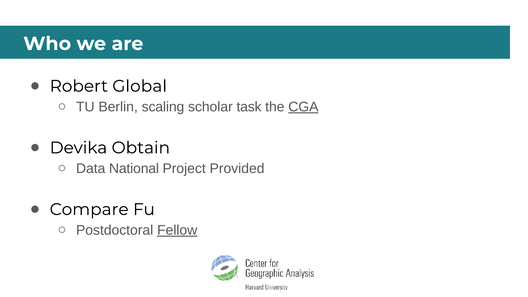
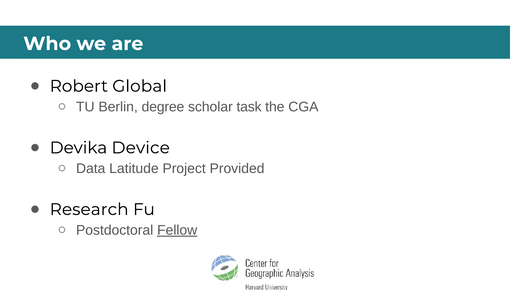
scaling: scaling -> degree (163, 107)
CGA underline: present -> none (303, 107)
Obtain: Obtain -> Device (141, 148)
National: National -> Latitude (134, 169)
Compare: Compare -> Research (89, 209)
